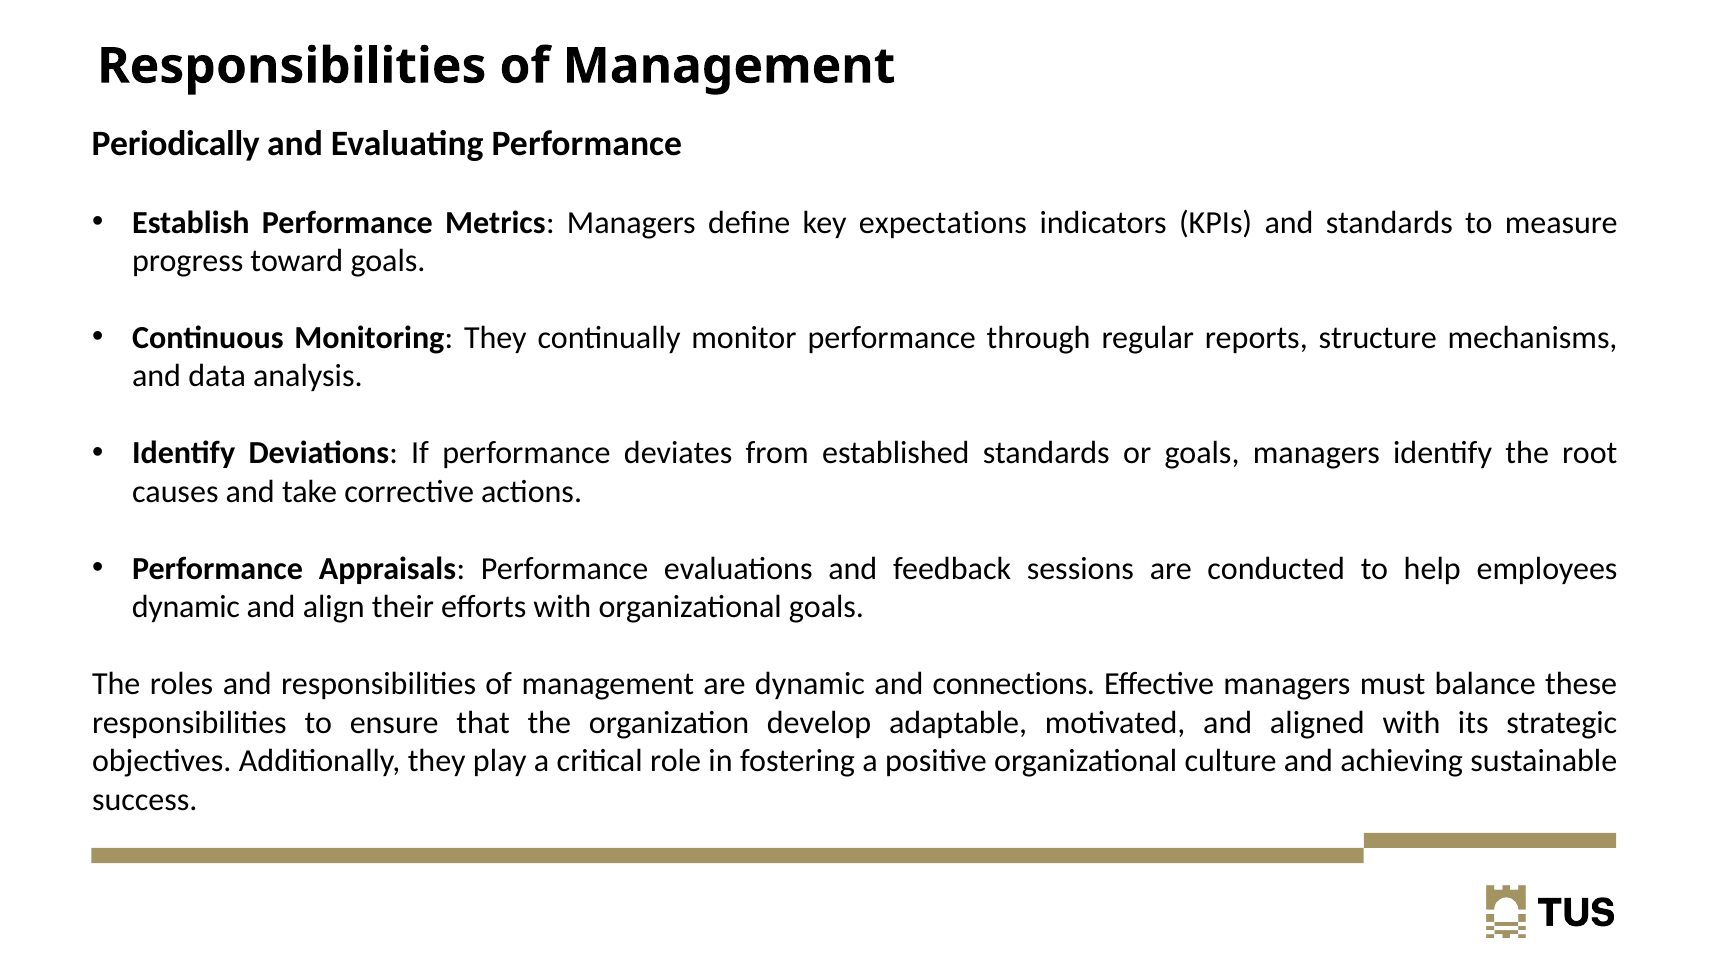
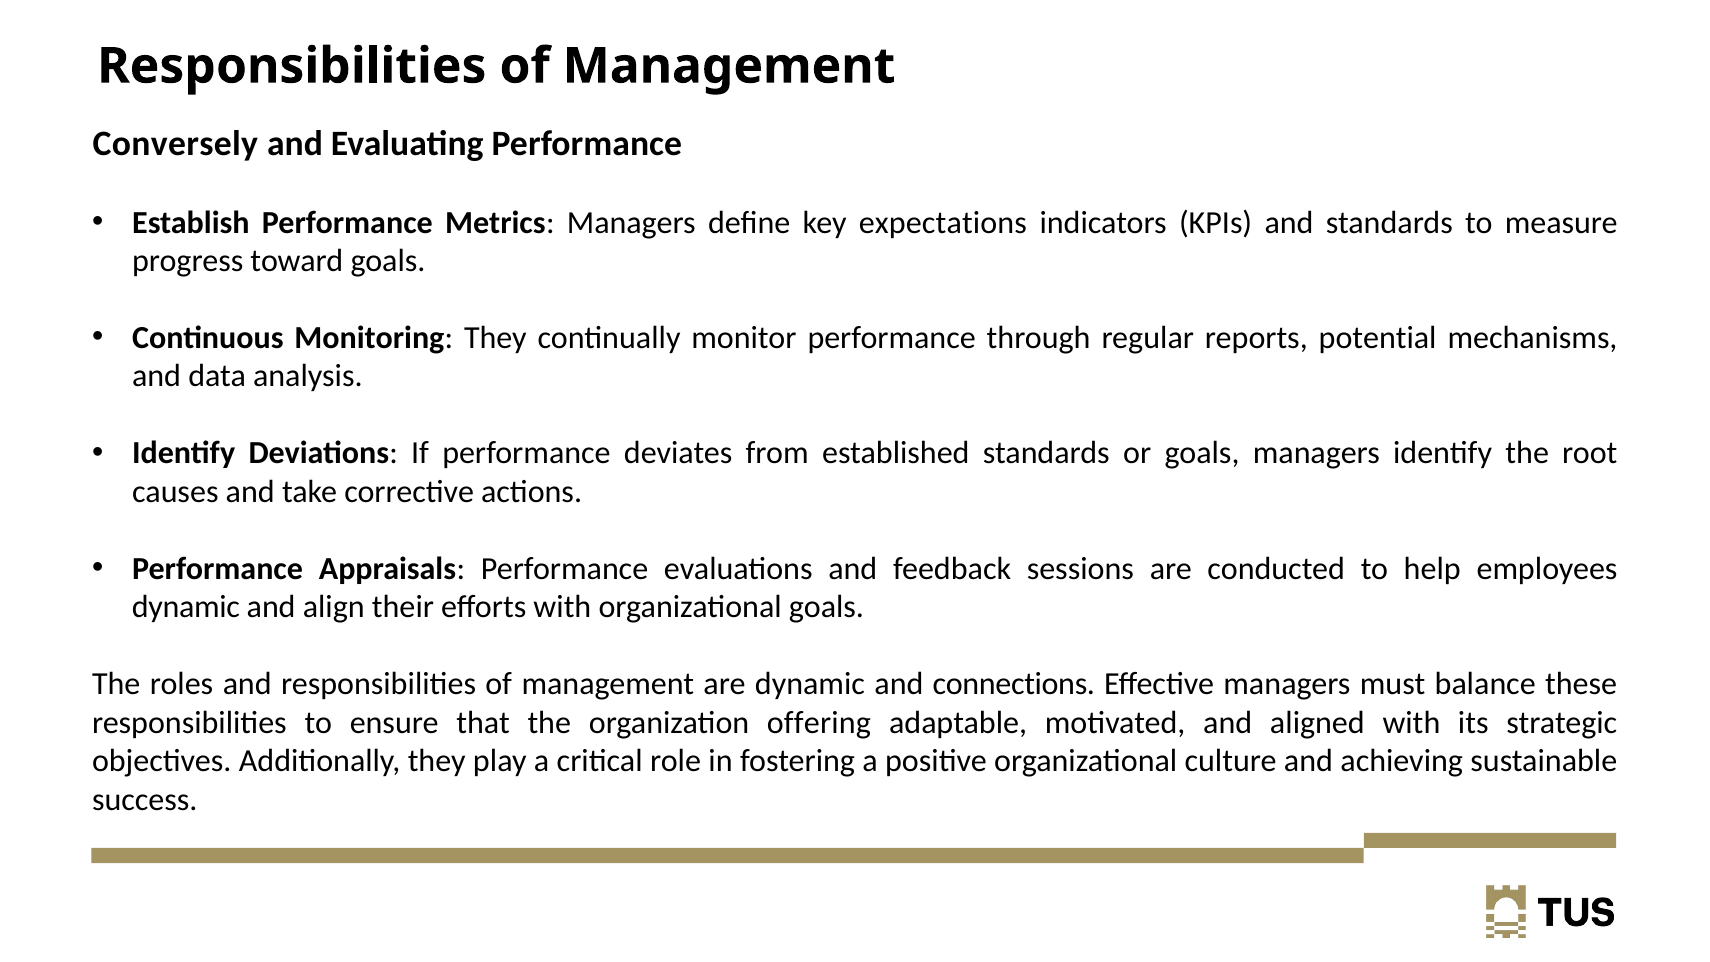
Periodically: Periodically -> Conversely (175, 144)
structure: structure -> potential (1378, 338)
develop: develop -> offering (819, 723)
